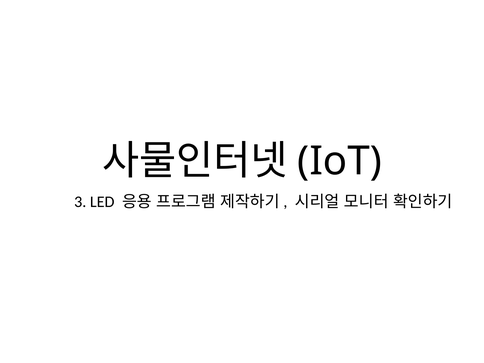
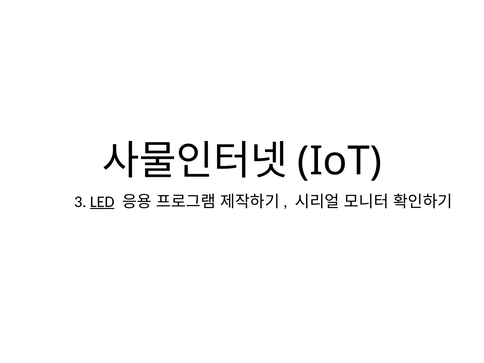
LED underline: none -> present (102, 202)
